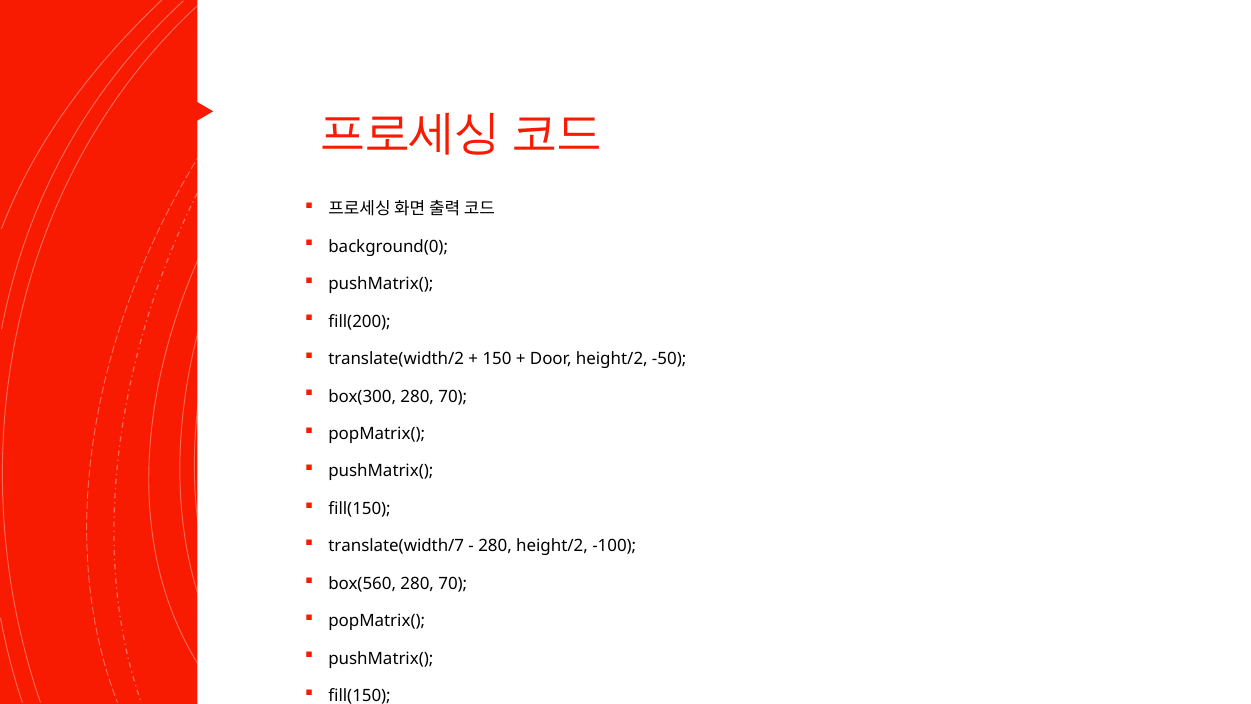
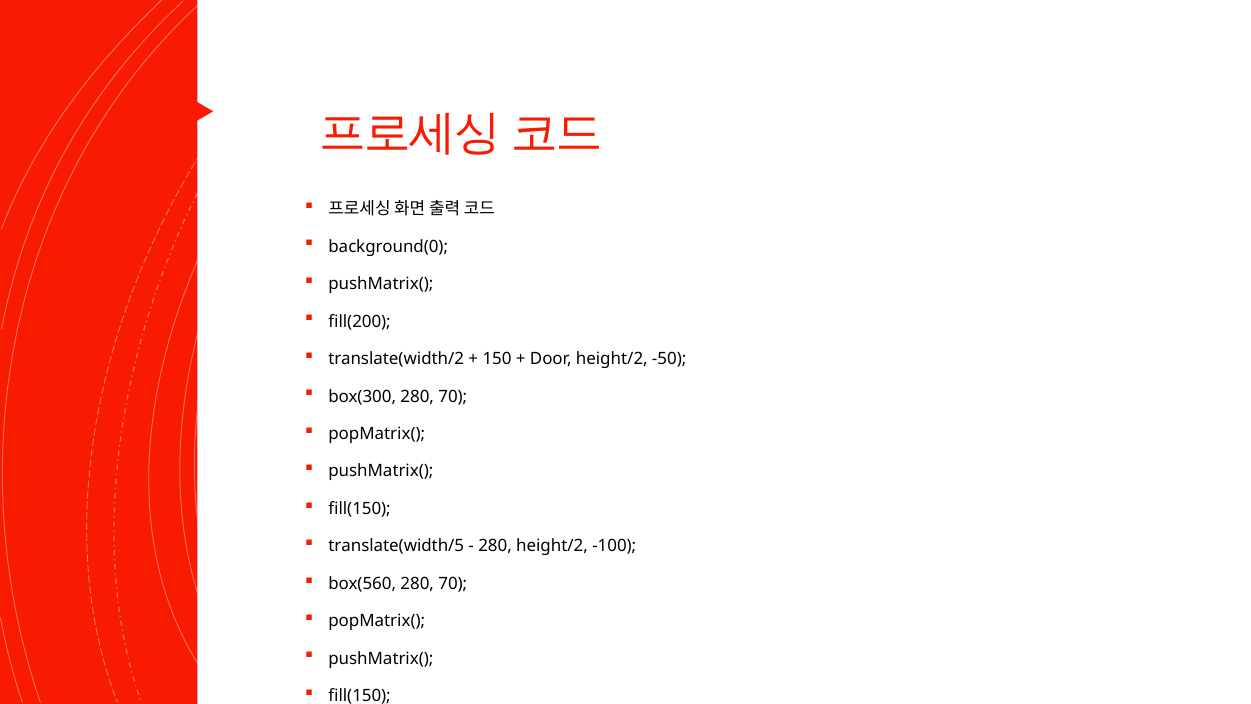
translate(width/7: translate(width/7 -> translate(width/5 (396, 546)
